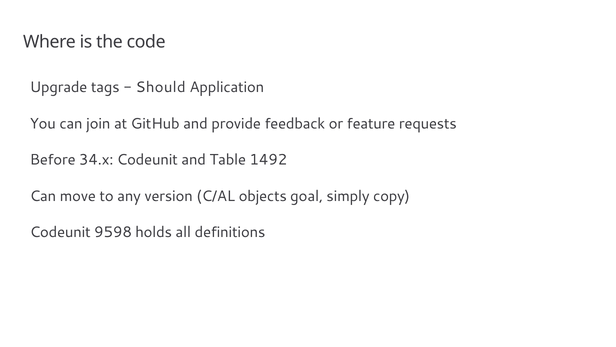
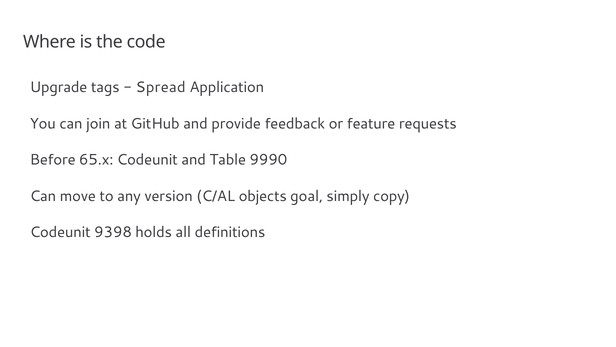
Should: Should -> Spread (161, 87)
34.x: 34.x -> 65.x (96, 160)
1492: 1492 -> 9990 (268, 160)
9598: 9598 -> 9398 (113, 232)
